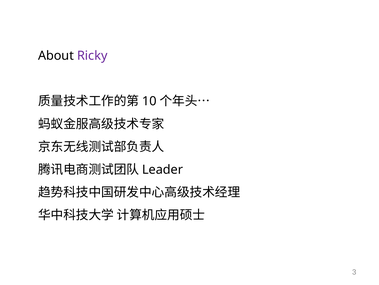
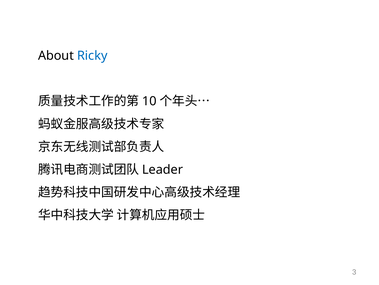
Ricky colour: purple -> blue (92, 56)
